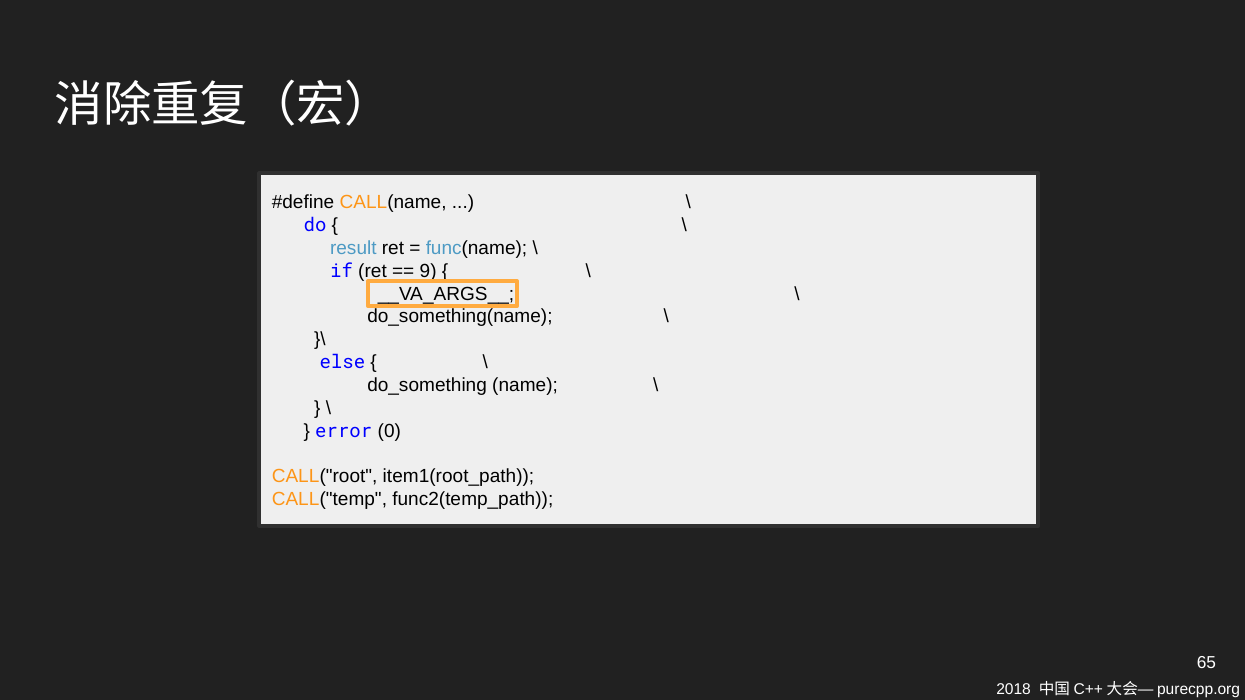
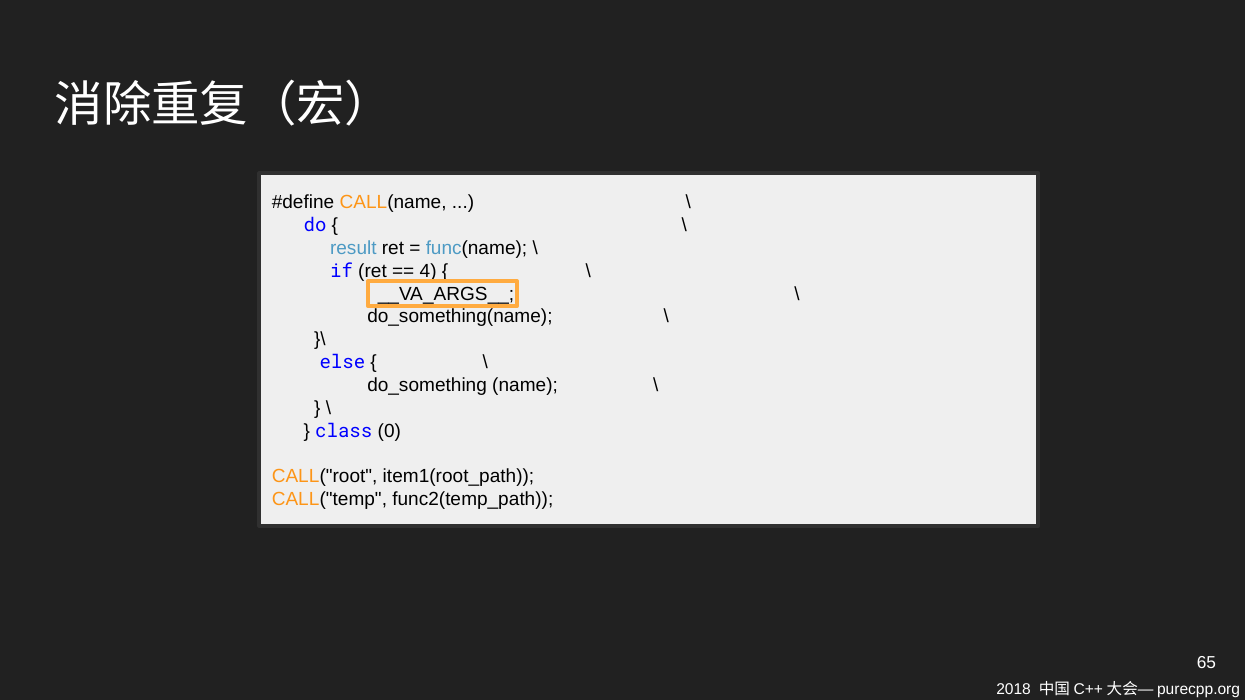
9: 9 -> 4 (428, 271)
error: error -> class (344, 431)
